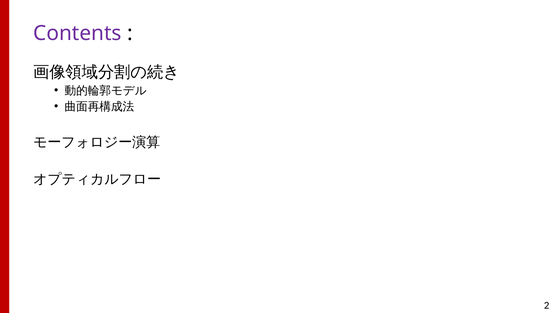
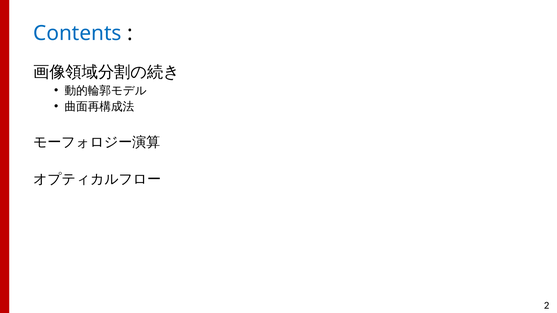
Contents colour: purple -> blue (77, 33)
